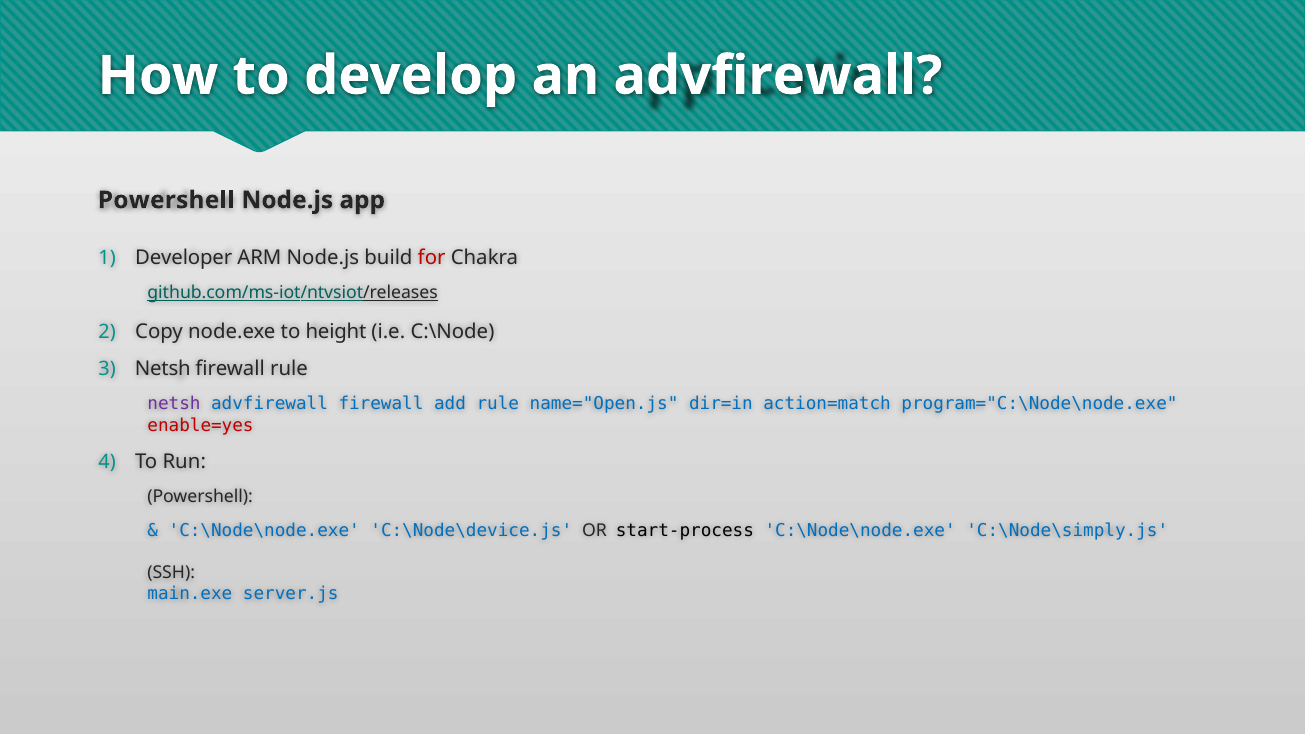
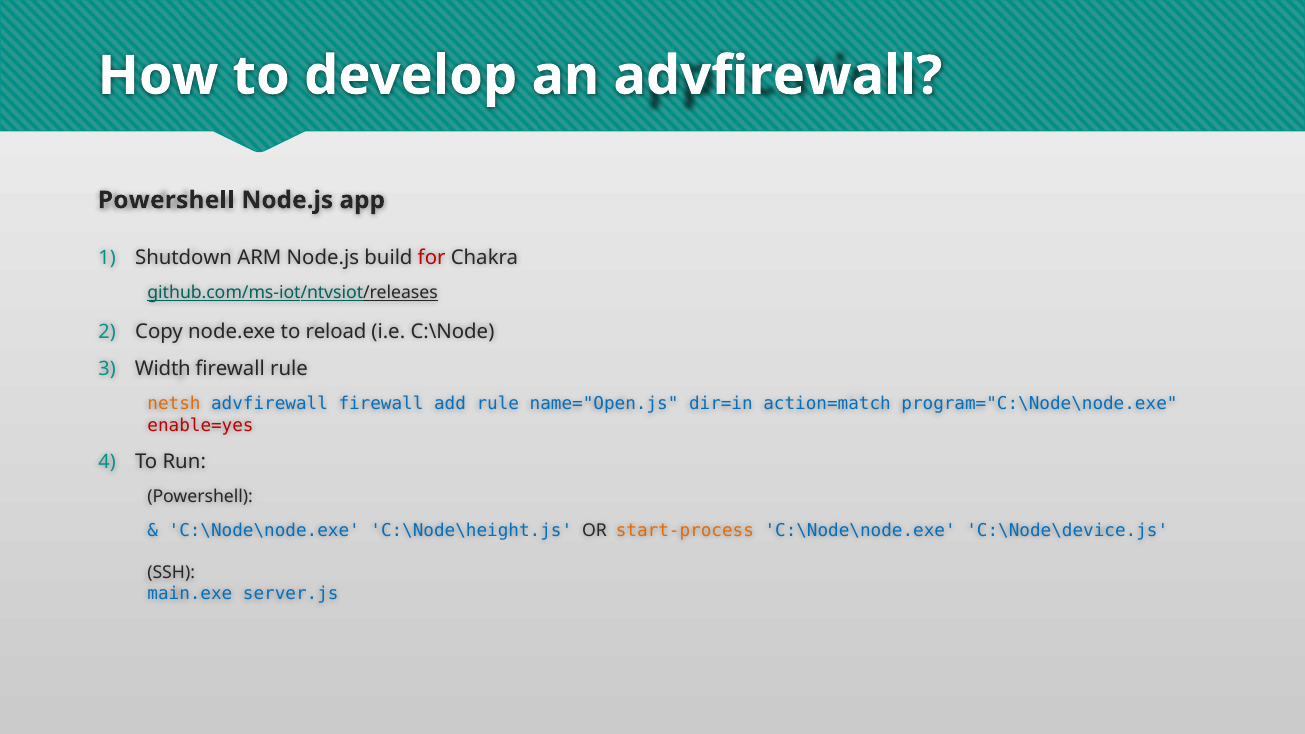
Developer: Developer -> Shutdown (184, 257)
height: height -> reload (336, 331)
Netsh: Netsh -> Width (163, 369)
netsh colour: purple -> orange (174, 404)
C:\Node\device.js: C:\Node\device.js -> C:\Node\height.js (471, 530)
start-process colour: black -> orange (685, 530)
C:\Node\simply.js: C:\Node\simply.js -> C:\Node\device.js (1067, 530)
